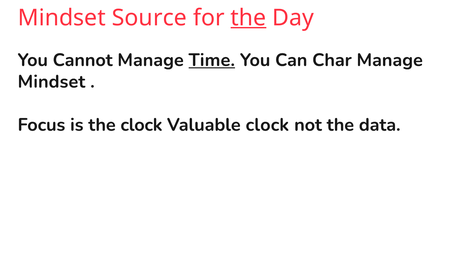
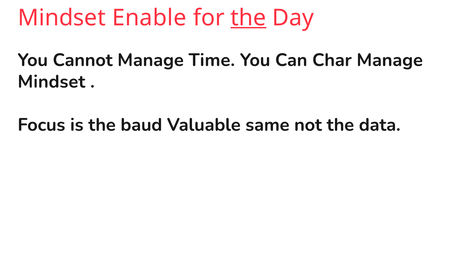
Source: Source -> Enable (149, 18)
Time underline: present -> none (212, 60)
the clock: clock -> baud (141, 125)
Valuable clock: clock -> same (267, 125)
